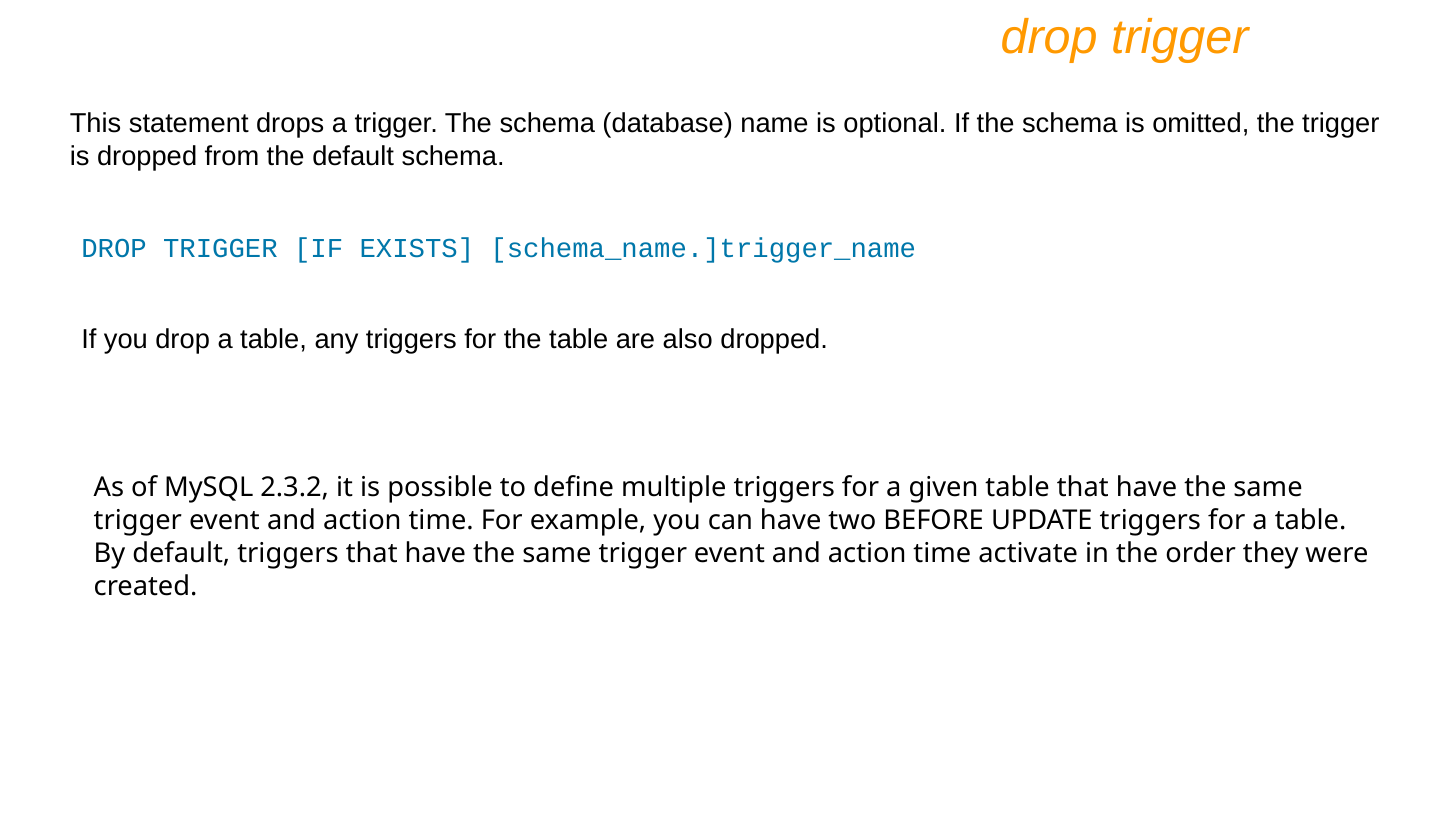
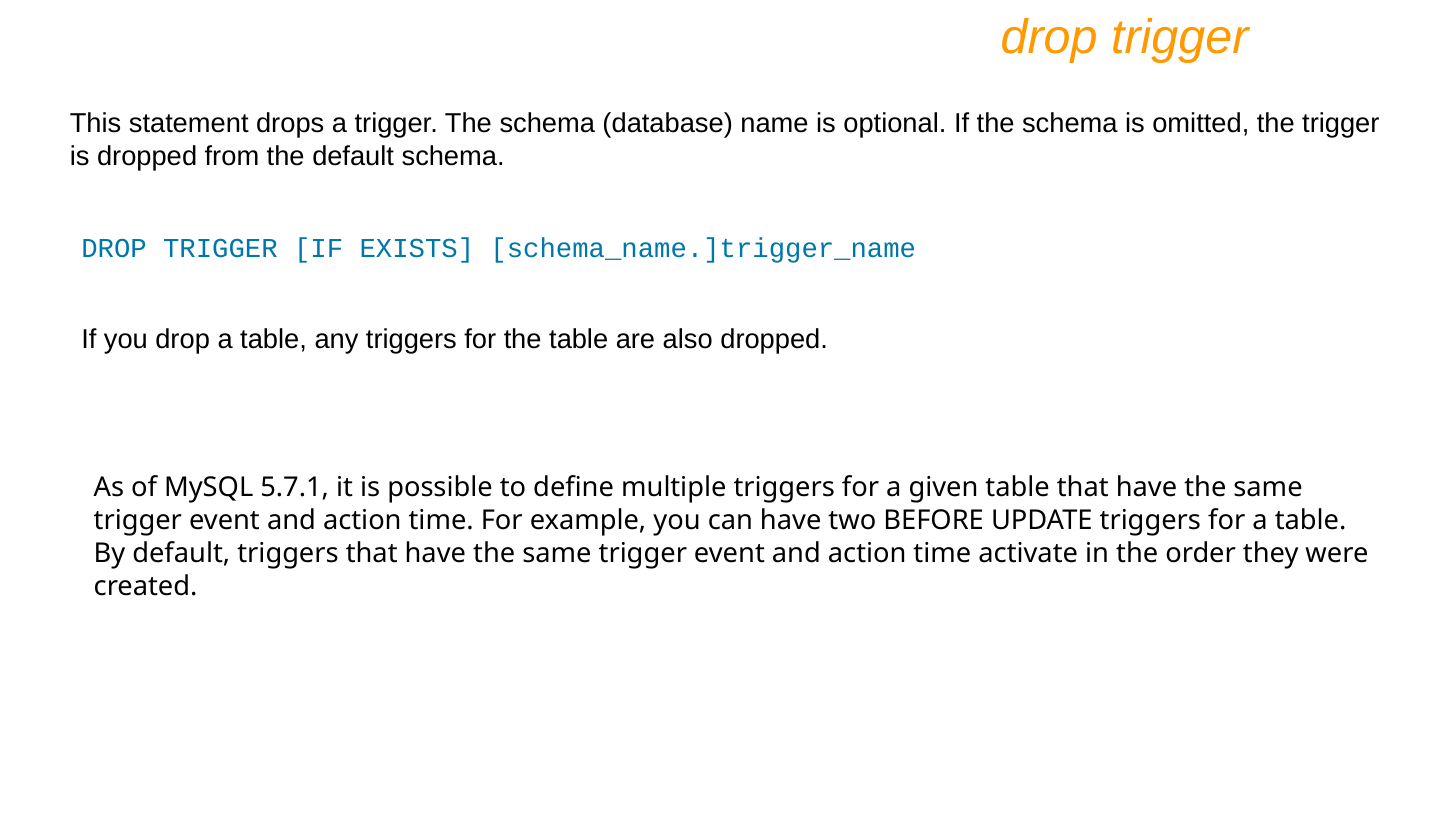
2.3.2: 2.3.2 -> 5.7.1 (295, 487)
